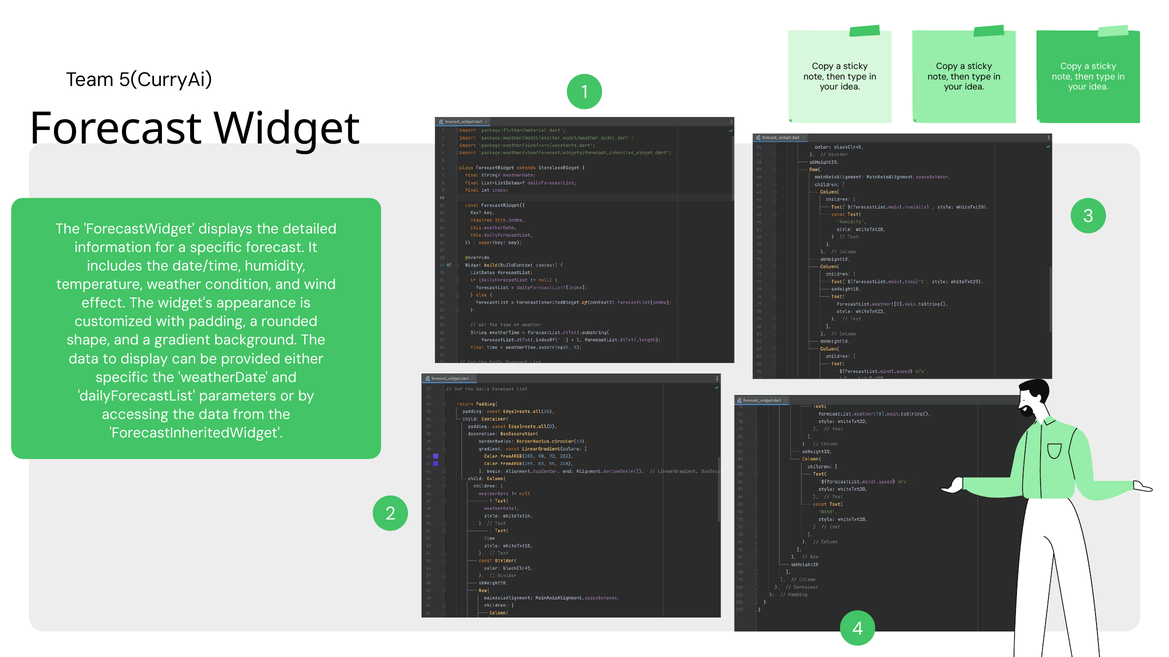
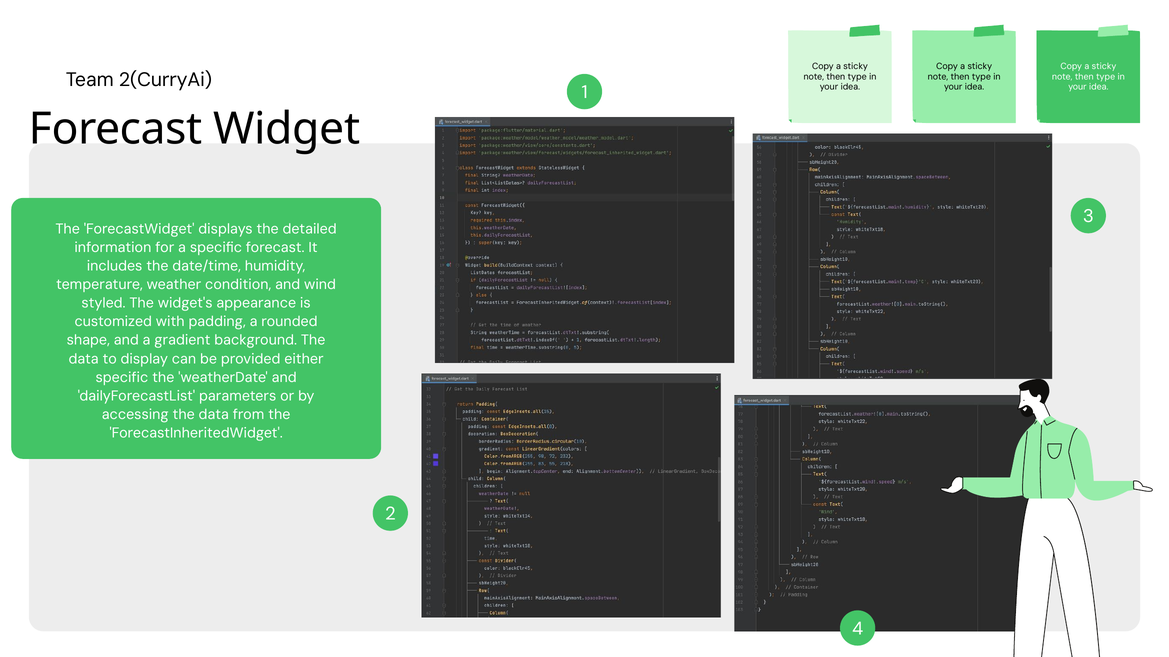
5(CurryAi: 5(CurryAi -> 2(CurryAi (165, 80)
effect: effect -> styled (103, 303)
